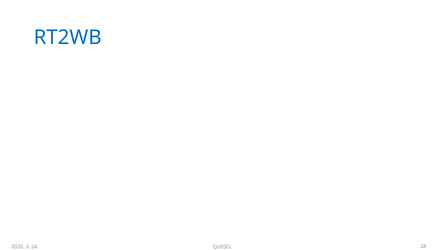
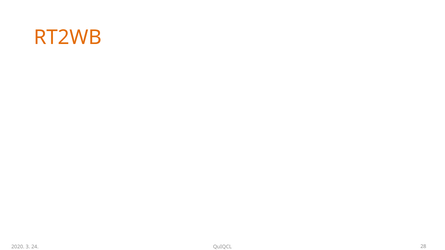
RT2WB colour: blue -> orange (68, 37)
